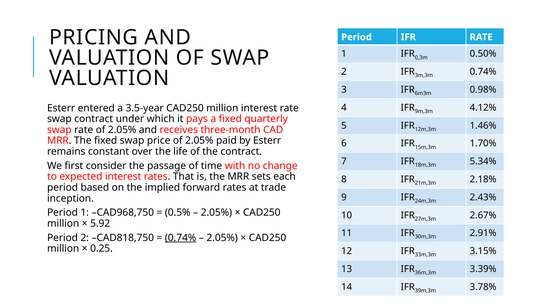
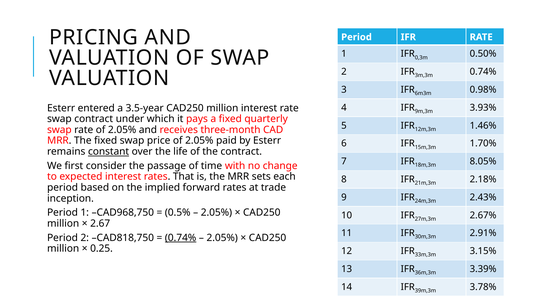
4.12%: 4.12% -> 3.93% (483, 108)
constant underline: none -> present (109, 152)
5.34%: 5.34% -> 8.05% (483, 161)
5.92: 5.92 -> 2.67 (100, 224)
